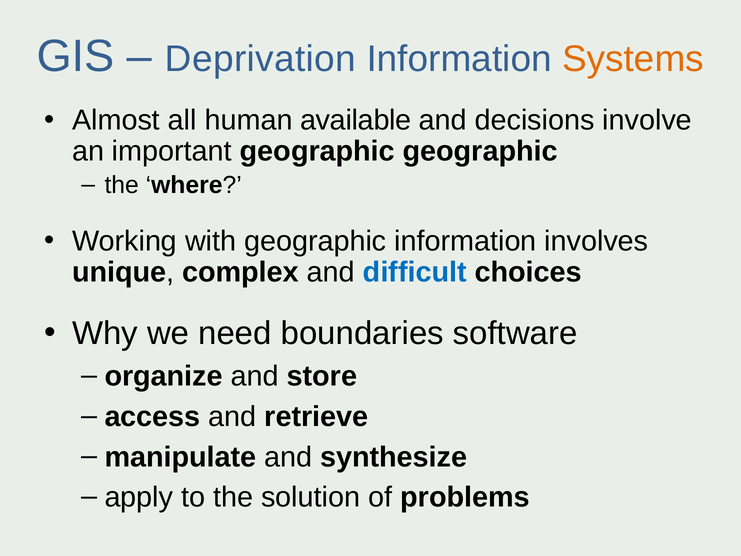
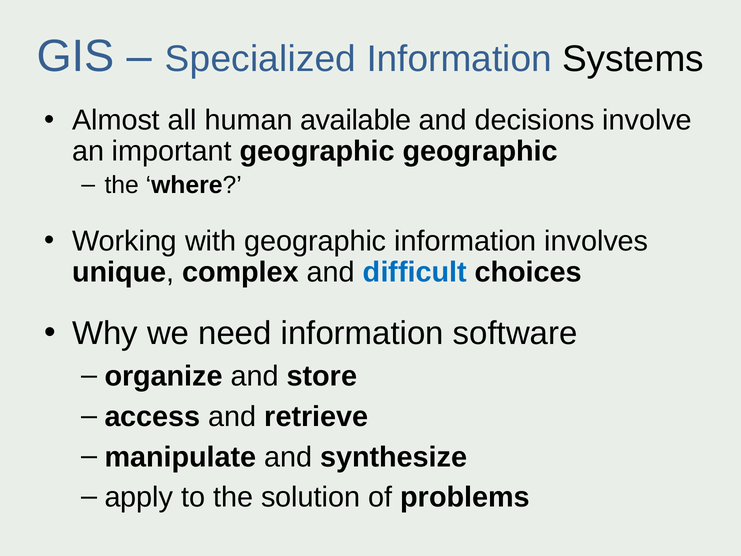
Deprivation: Deprivation -> Specialized (261, 59)
Systems colour: orange -> black (633, 59)
need boundaries: boundaries -> information (362, 333)
